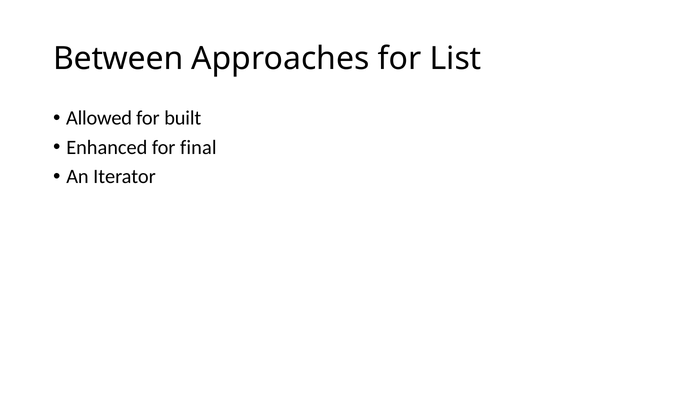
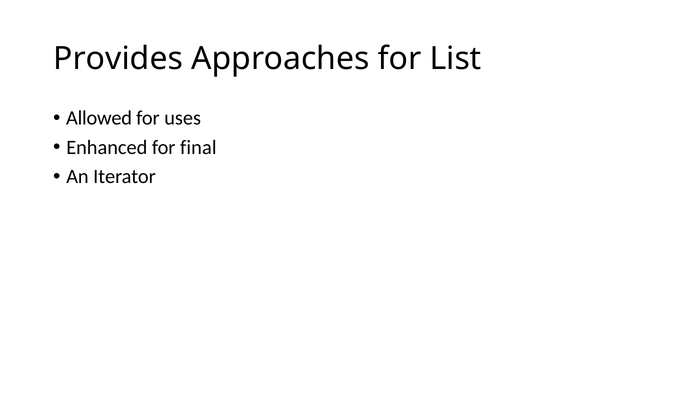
Between: Between -> Provides (118, 59)
built: built -> uses (183, 118)
